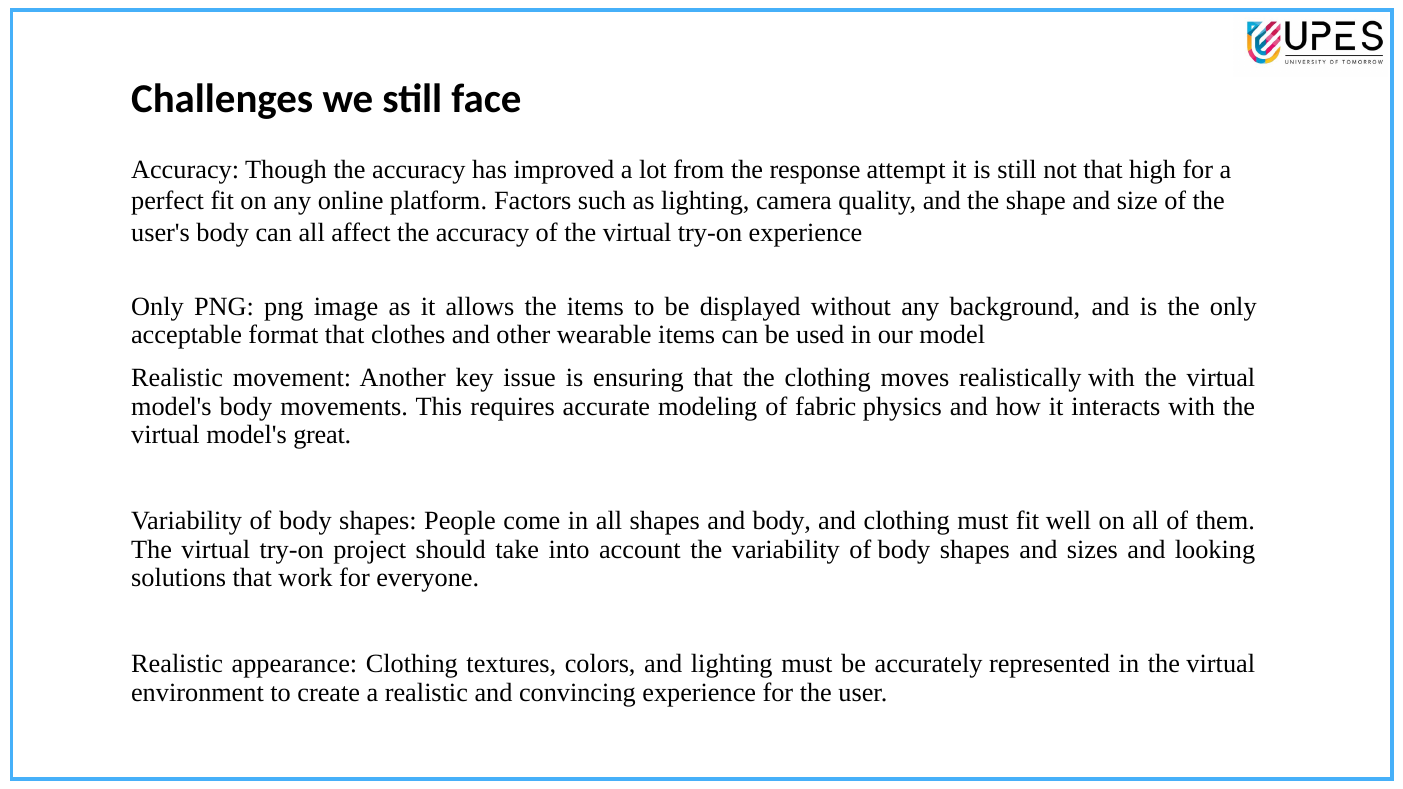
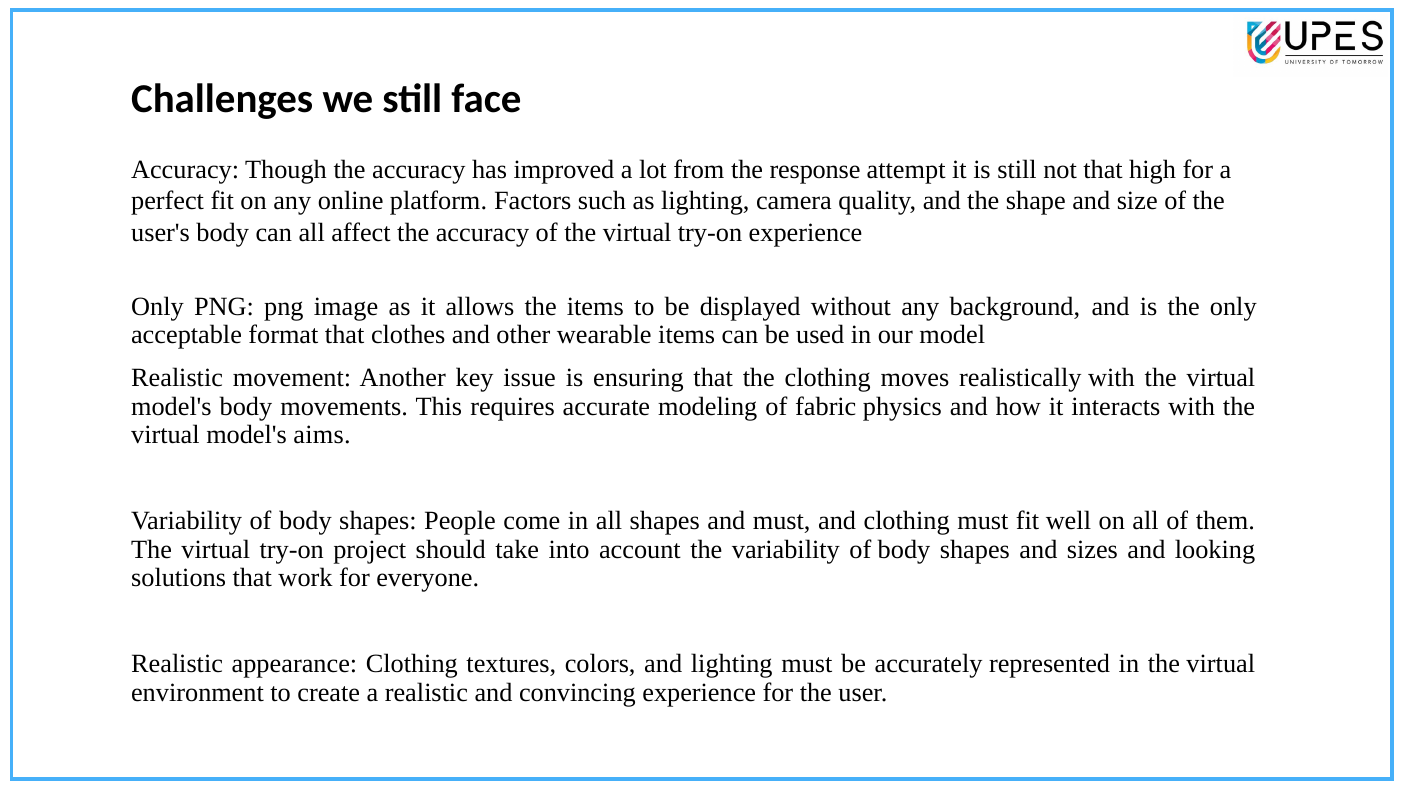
great: great -> aims (322, 435)
and body: body -> must (782, 521)
